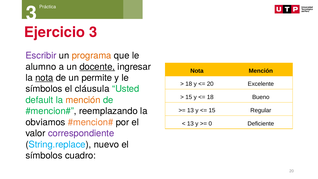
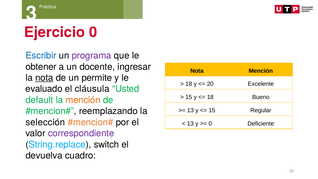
Ejercicio 3: 3 -> 0 (93, 32)
Escribir colour: purple -> blue (41, 56)
programa colour: orange -> purple (92, 56)
alumno: alumno -> obtener (41, 67)
docente underline: present -> none (97, 67)
símbolos: símbolos -> evaluado (44, 89)
obviamos: obviamos -> selección (45, 122)
nuevo: nuevo -> switch (106, 144)
símbolos: símbolos -> devuelva (44, 156)
